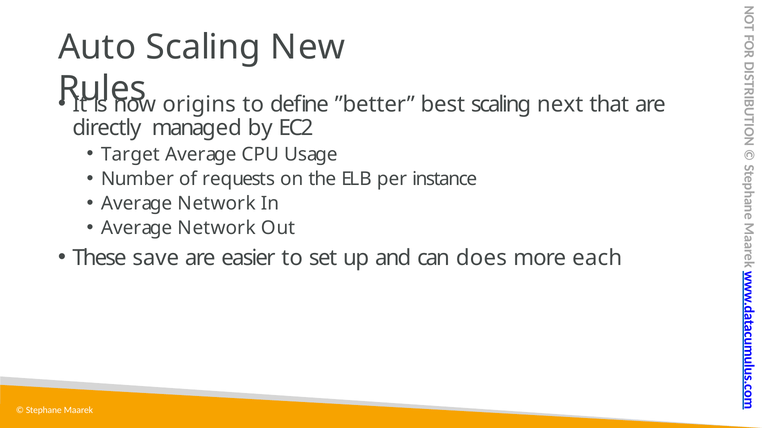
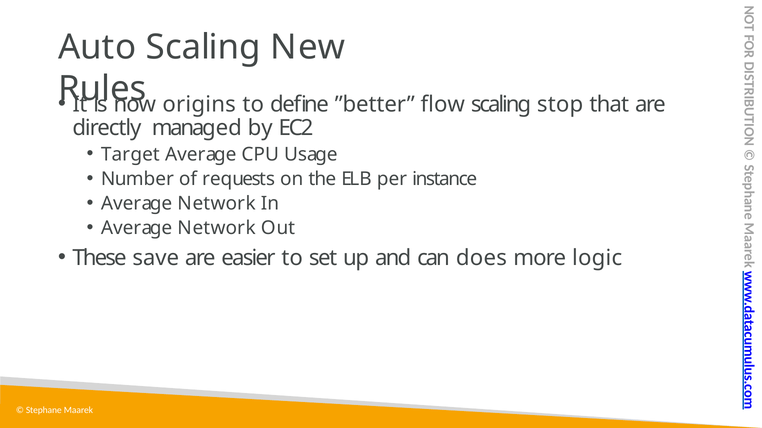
best: best -> flow (443, 104)
next: next -> stop (560, 104)
each: each -> logic (597, 258)
